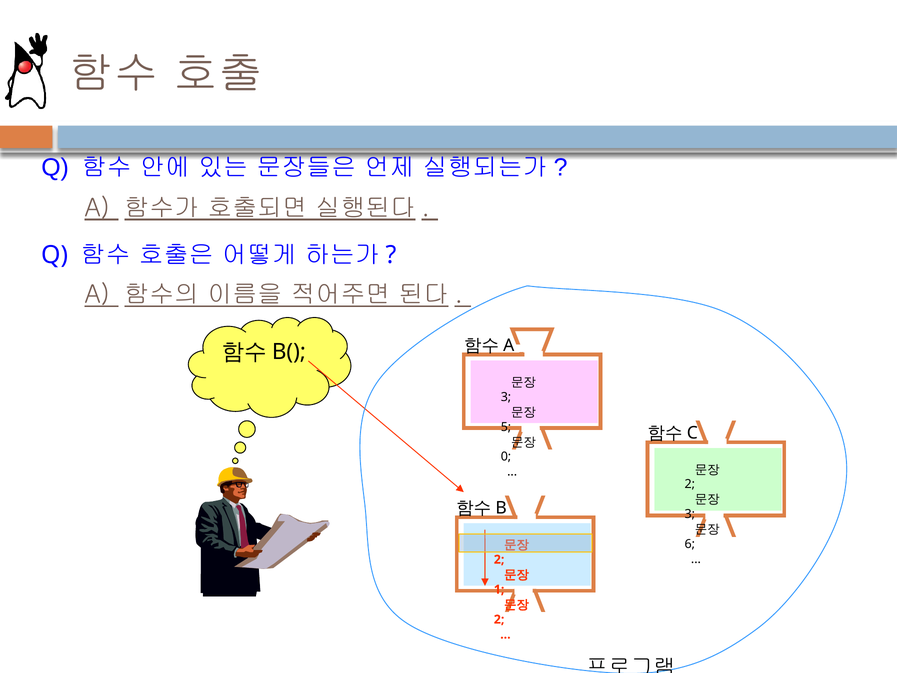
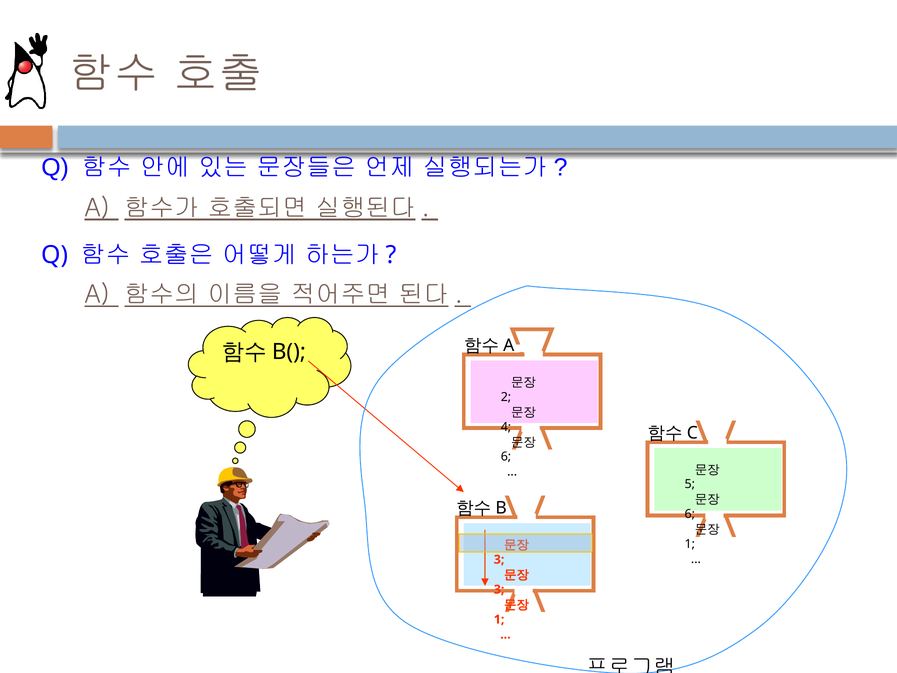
3: 3 -> 2 (506, 397)
5: 5 -> 4 (506, 427)
0: 0 -> 6 (506, 457)
2: 2 -> 5 (690, 484)
3: 3 -> 6 (690, 514)
6: 6 -> 1 (690, 544)
2: 2 -> 3 (499, 559)
1: 1 -> 3 (499, 589)
2: 2 -> 1 (499, 619)
